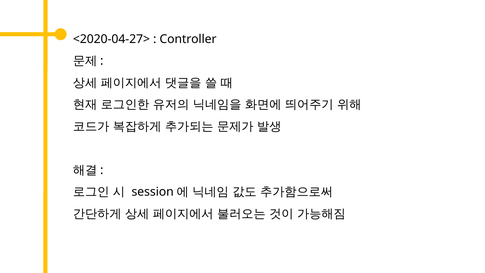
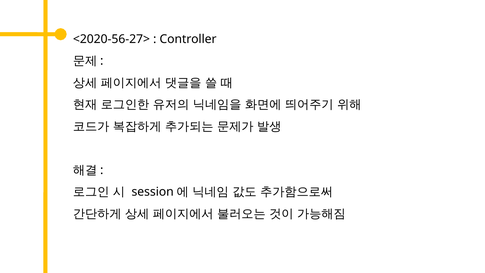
<2020-04-27>: <2020-04-27> -> <2020-56-27> (111, 39)
